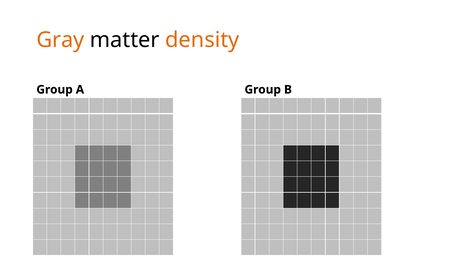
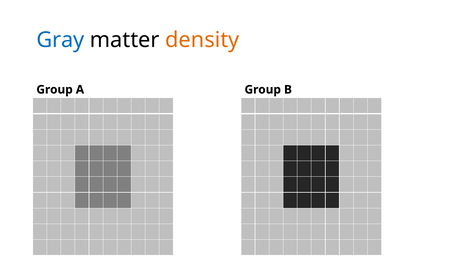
Gray colour: orange -> blue (60, 40)
